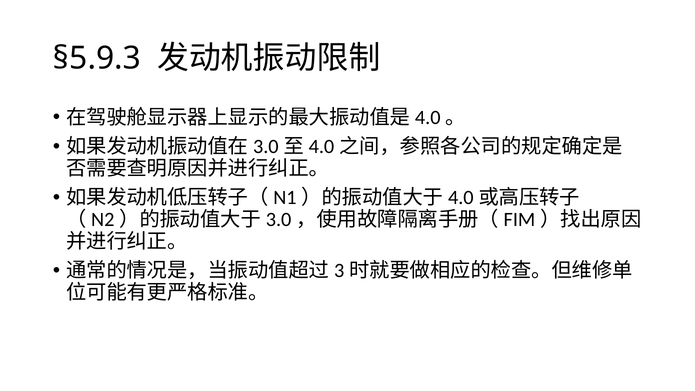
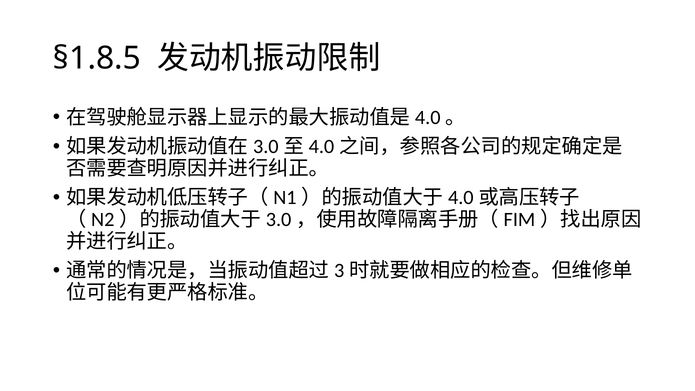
§5.9.3: §5.9.3 -> §1.8.5 (97, 58)
